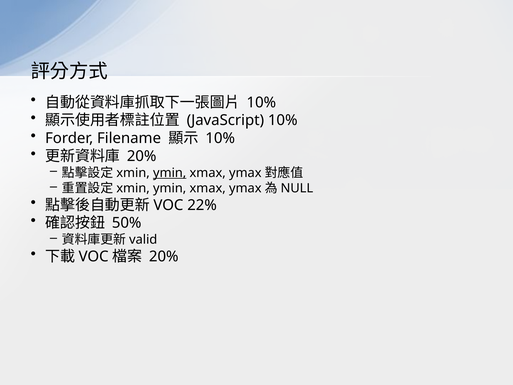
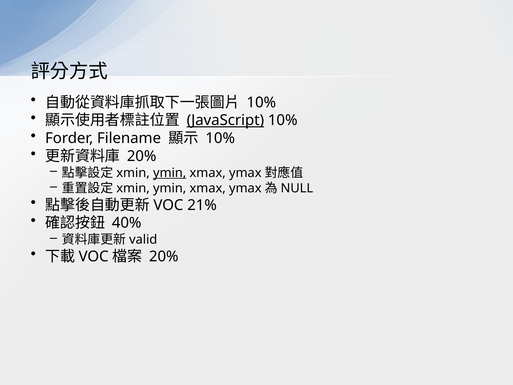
JavaScript underline: none -> present (225, 120)
22%: 22% -> 21% (202, 205)
50%: 50% -> 40% (127, 223)
